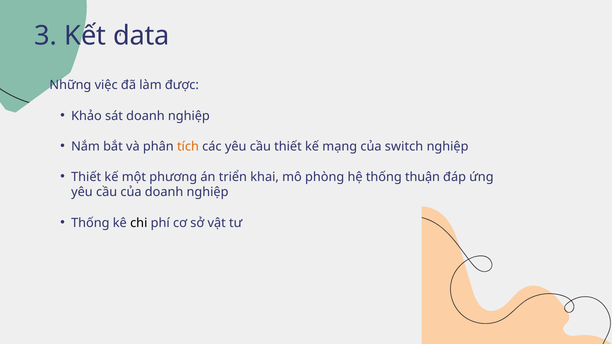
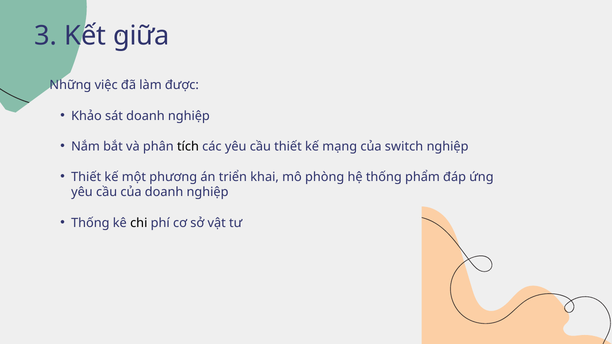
data: data -> giữa (141, 36)
tích colour: orange -> black (188, 147)
thuận: thuận -> phẩm (422, 177)
